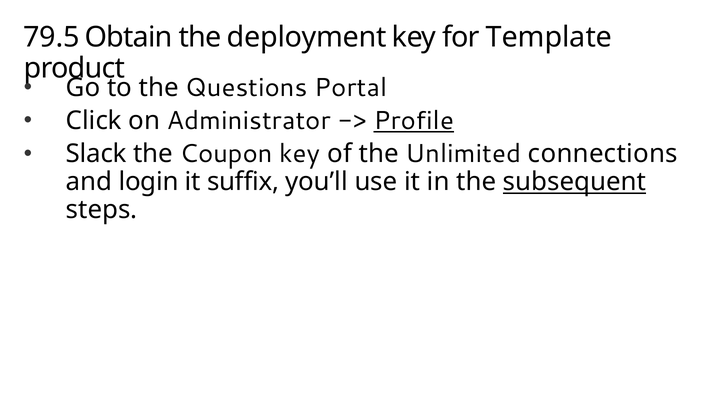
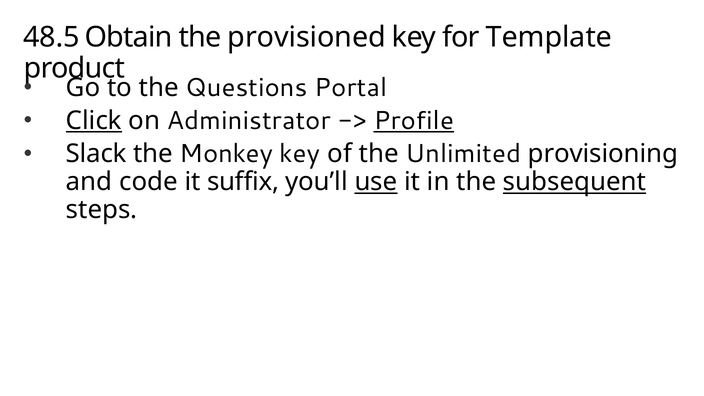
79.5: 79.5 -> 48.5 (51, 37)
deployment: deployment -> provisioned (307, 37)
Click underline: none -> present (94, 121)
Coupon: Coupon -> Monkey (226, 154)
connections: connections -> provisioning (603, 154)
login: login -> code (148, 182)
use underline: none -> present (376, 182)
